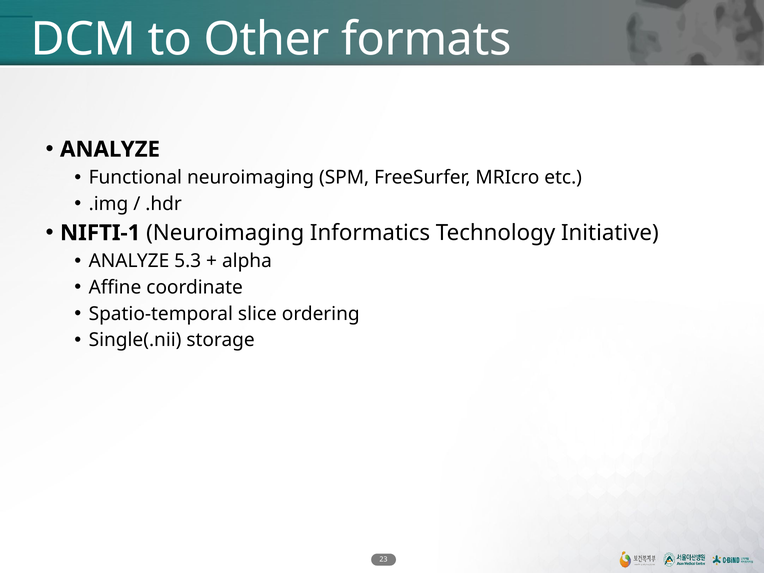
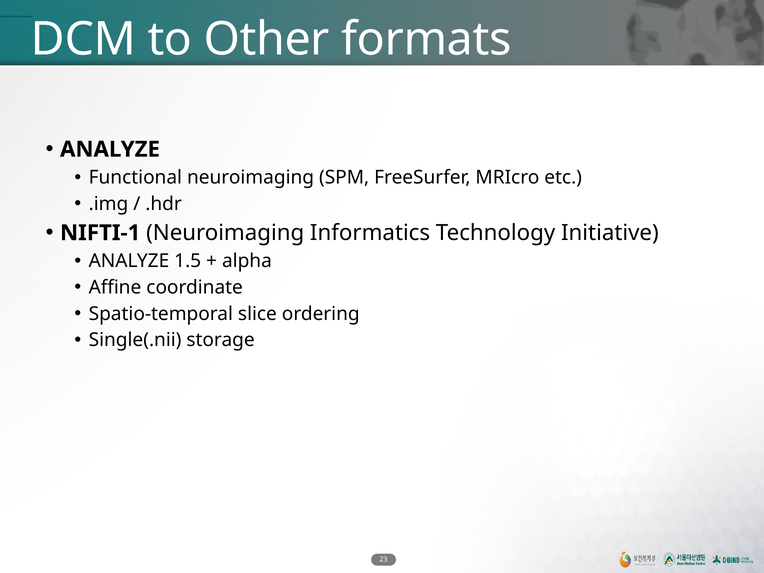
5.3: 5.3 -> 1.5 (188, 261)
